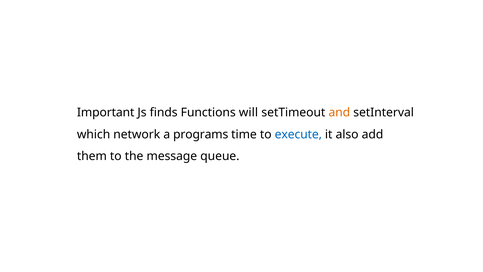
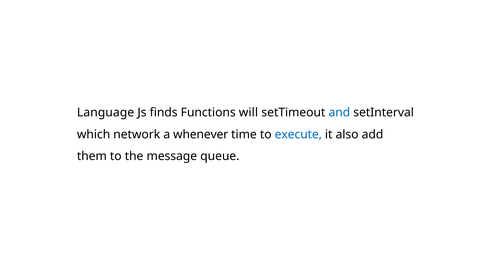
Important: Important -> Language (106, 112)
and colour: orange -> blue (339, 112)
programs: programs -> whenever (201, 134)
